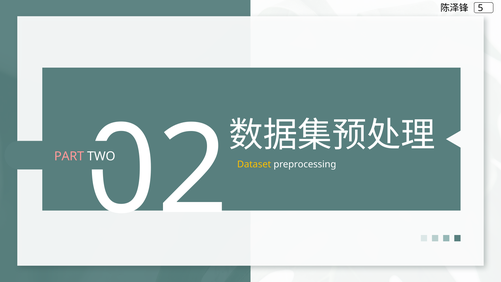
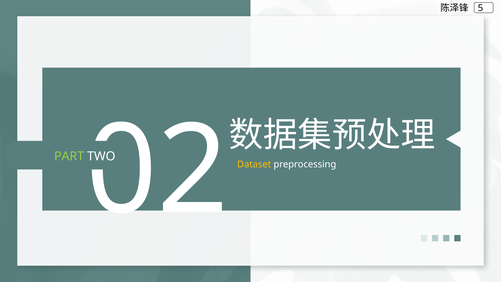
PART colour: pink -> light green (69, 156)
